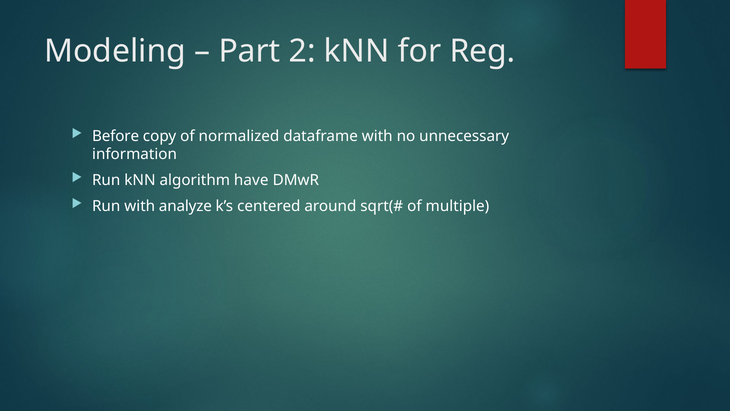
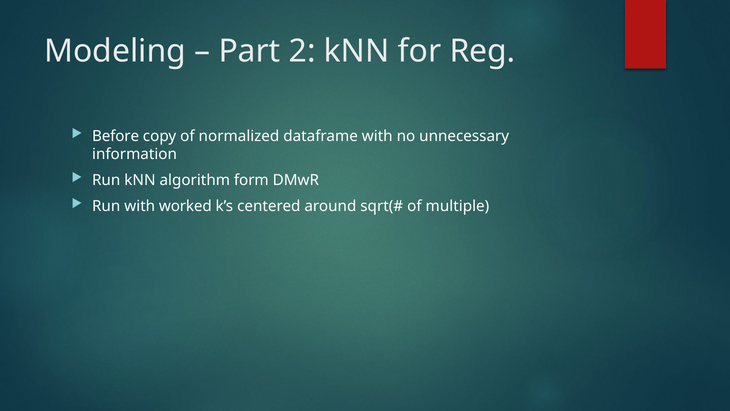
have: have -> form (251, 180)
analyze: analyze -> worked (185, 206)
